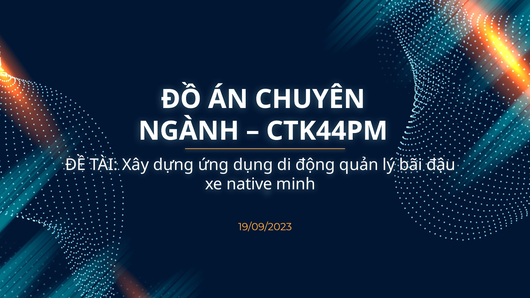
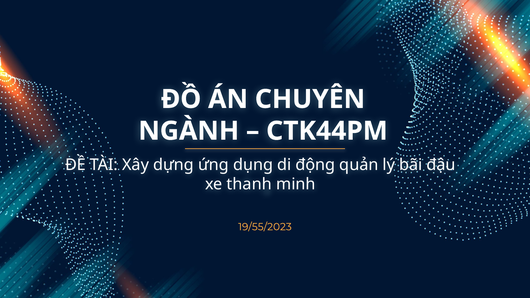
native: native -> thanh (249, 184)
19/09/2023: 19/09/2023 -> 19/55/2023 (265, 227)
